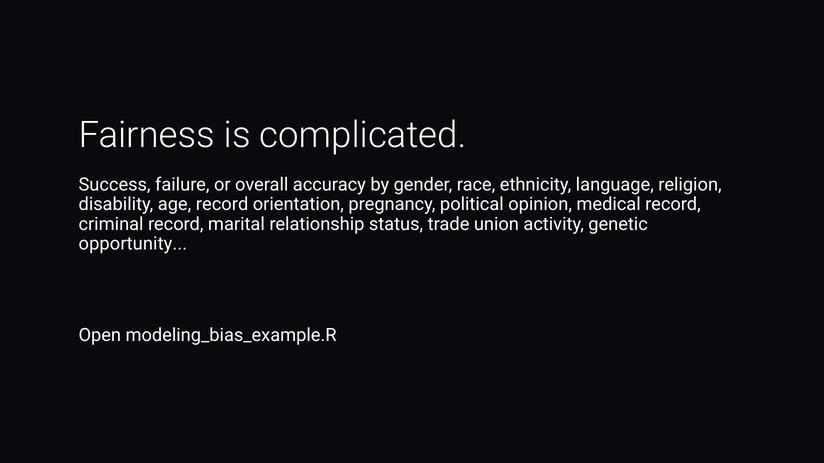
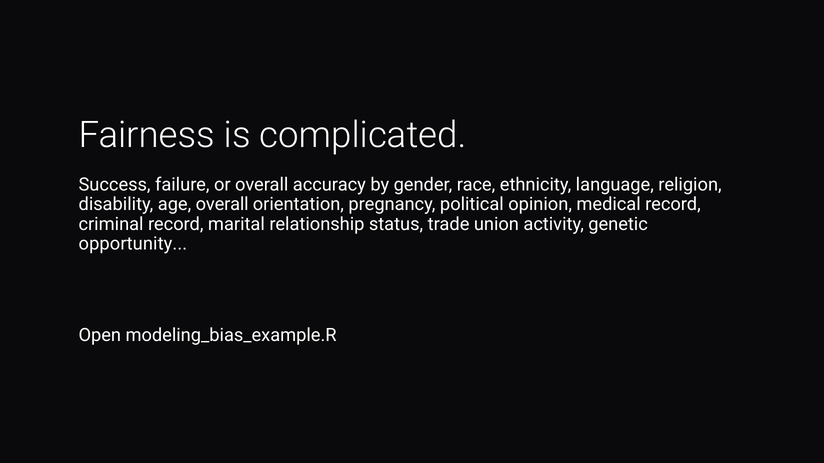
age record: record -> overall (222, 205)
